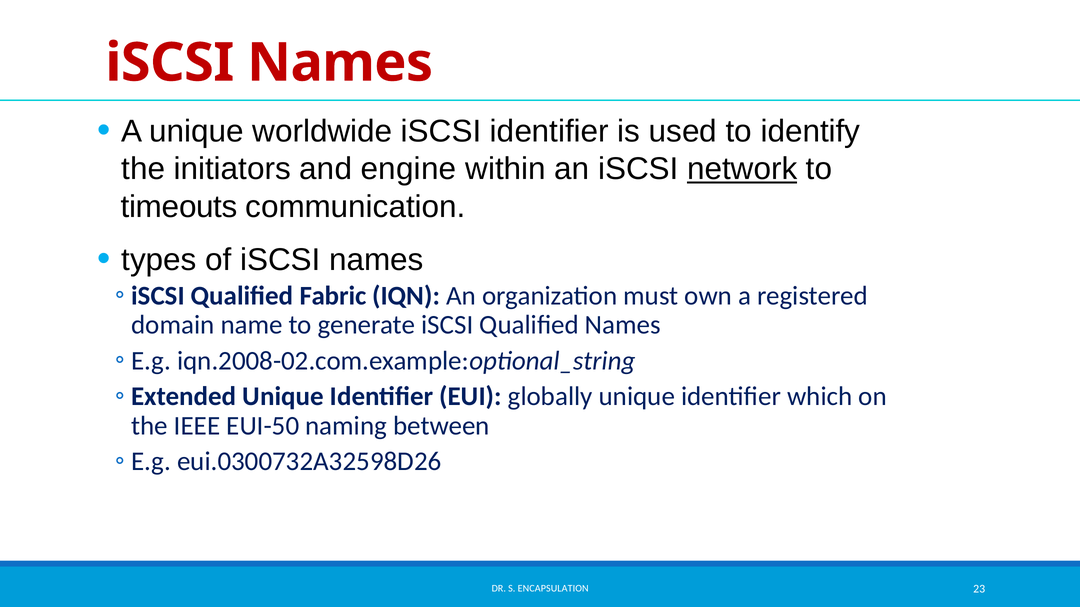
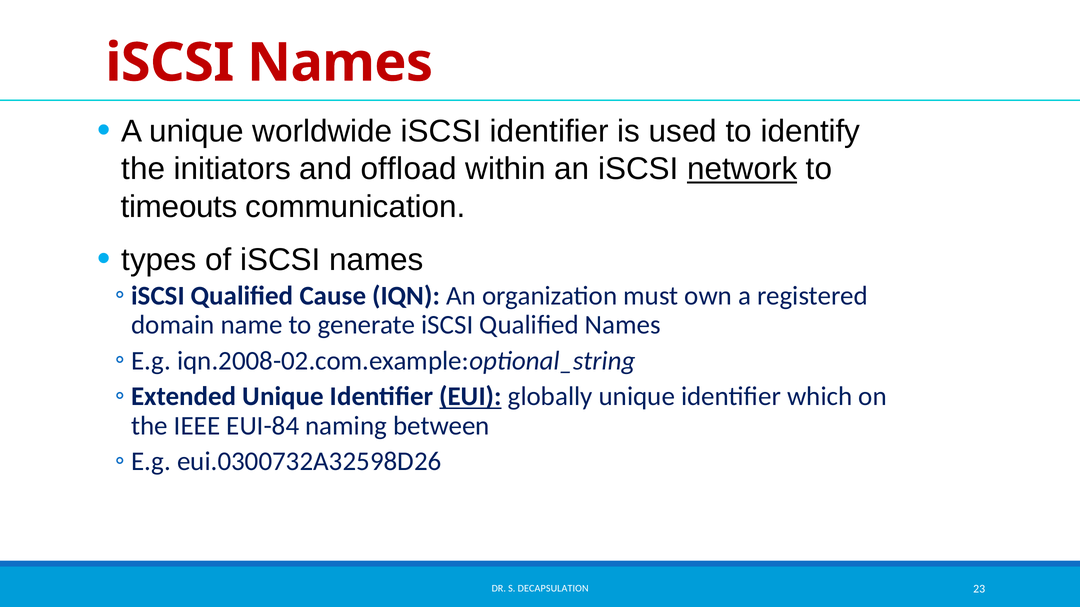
engine: engine -> offload (409, 169)
Fabric: Fabric -> Cause (333, 296)
EUI underline: none -> present (471, 397)
EUI-50: EUI-50 -> EUI-84 (263, 426)
ENCAPSULATION: ENCAPSULATION -> DECAPSULATION (553, 589)
